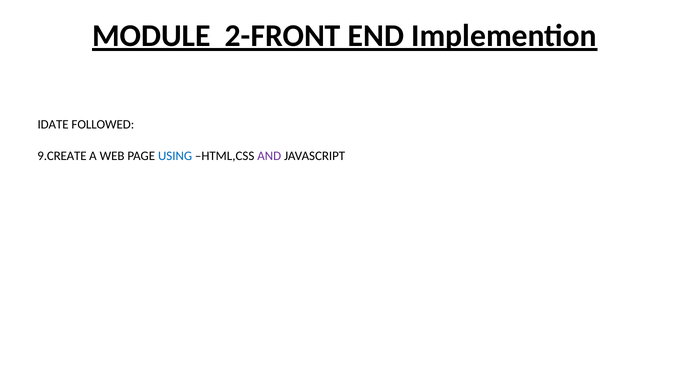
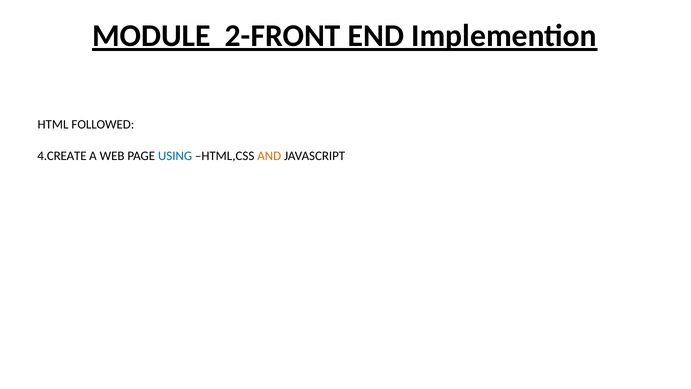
IDATE: IDATE -> HTML (53, 125)
9.CREATE: 9.CREATE -> 4.CREATE (62, 156)
AND colour: purple -> orange (269, 156)
